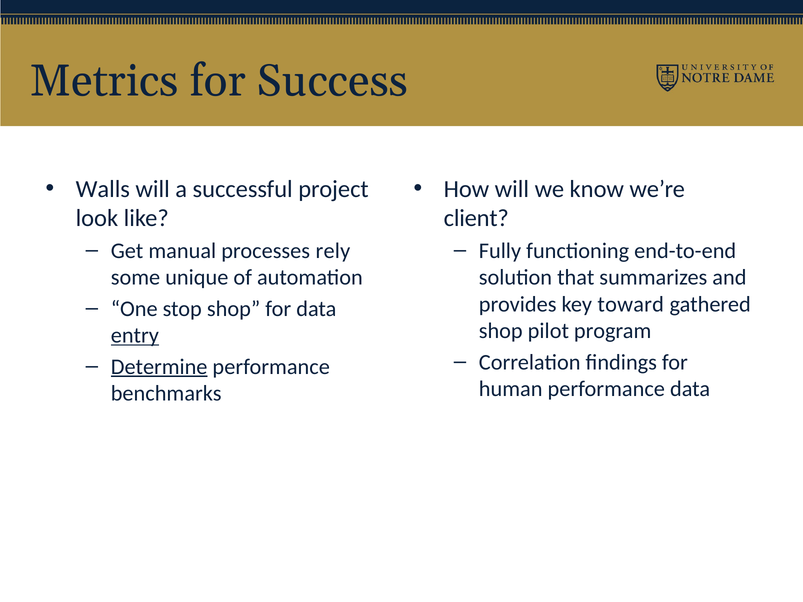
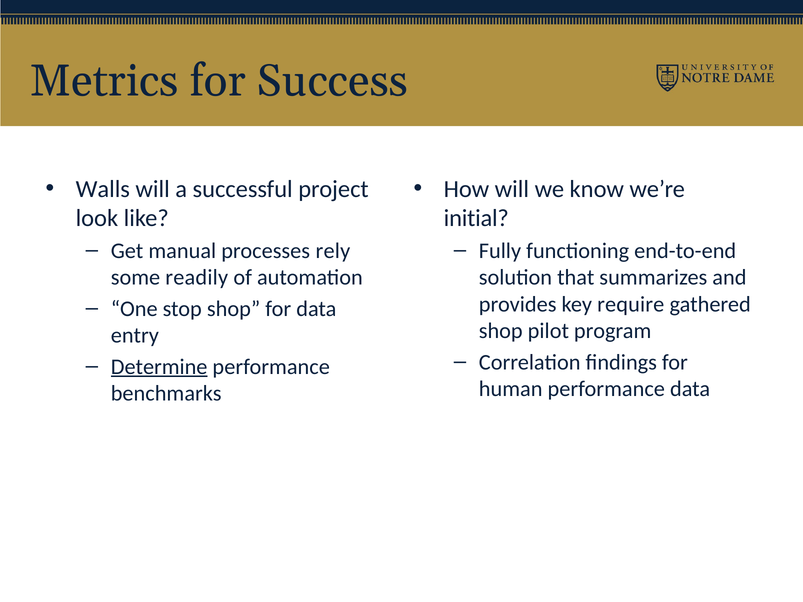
client: client -> initial (476, 218)
unique: unique -> readily (197, 278)
toward: toward -> require (631, 304)
entry underline: present -> none (135, 336)
